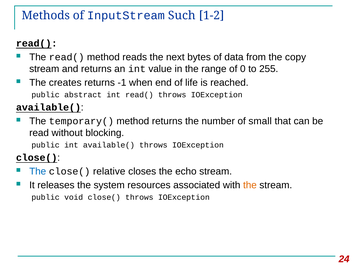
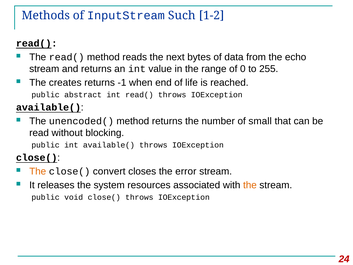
copy: copy -> echo (296, 57)
temporary(: temporary( -> unencoded( (81, 121)
The colour: blue -> orange (38, 171)
relative: relative -> convert (109, 171)
echo: echo -> error (186, 171)
